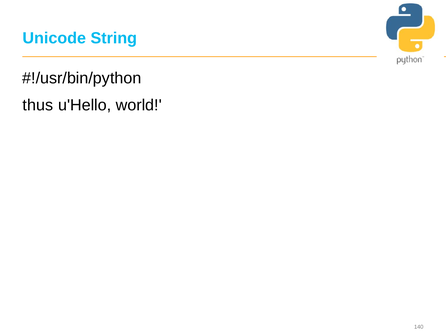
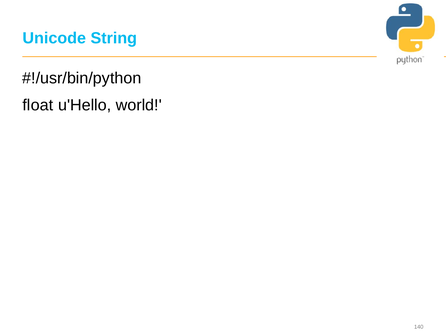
thus: thus -> float (38, 105)
